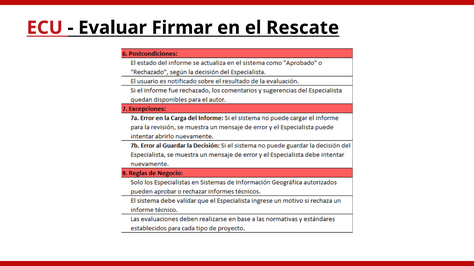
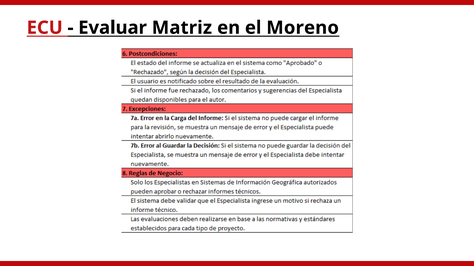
Firmar: Firmar -> Matriz (182, 28)
Rescate: Rescate -> Moreno (303, 28)
